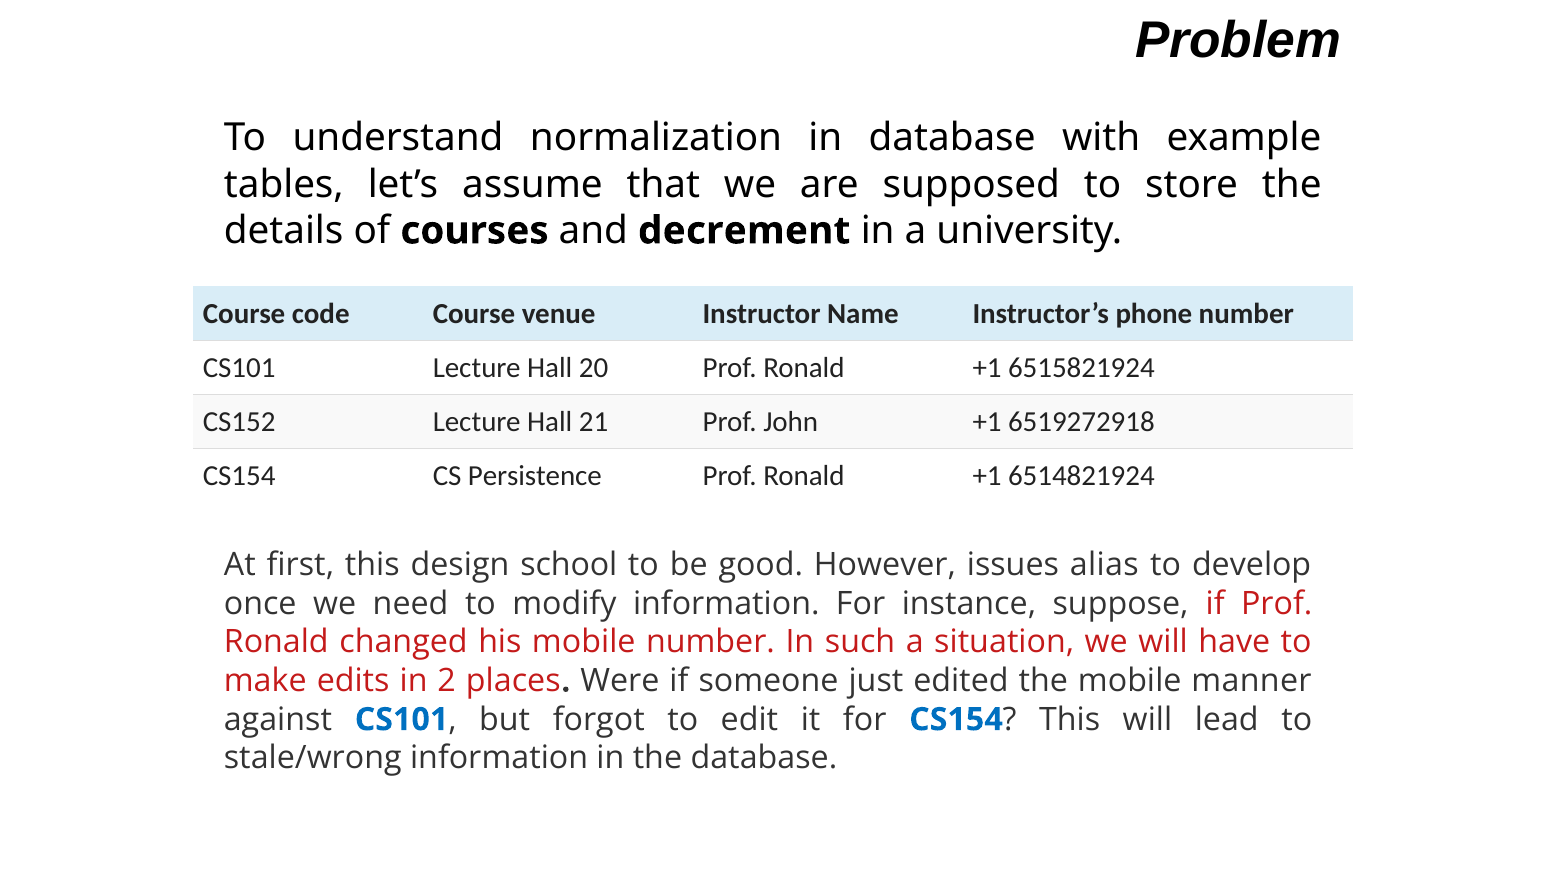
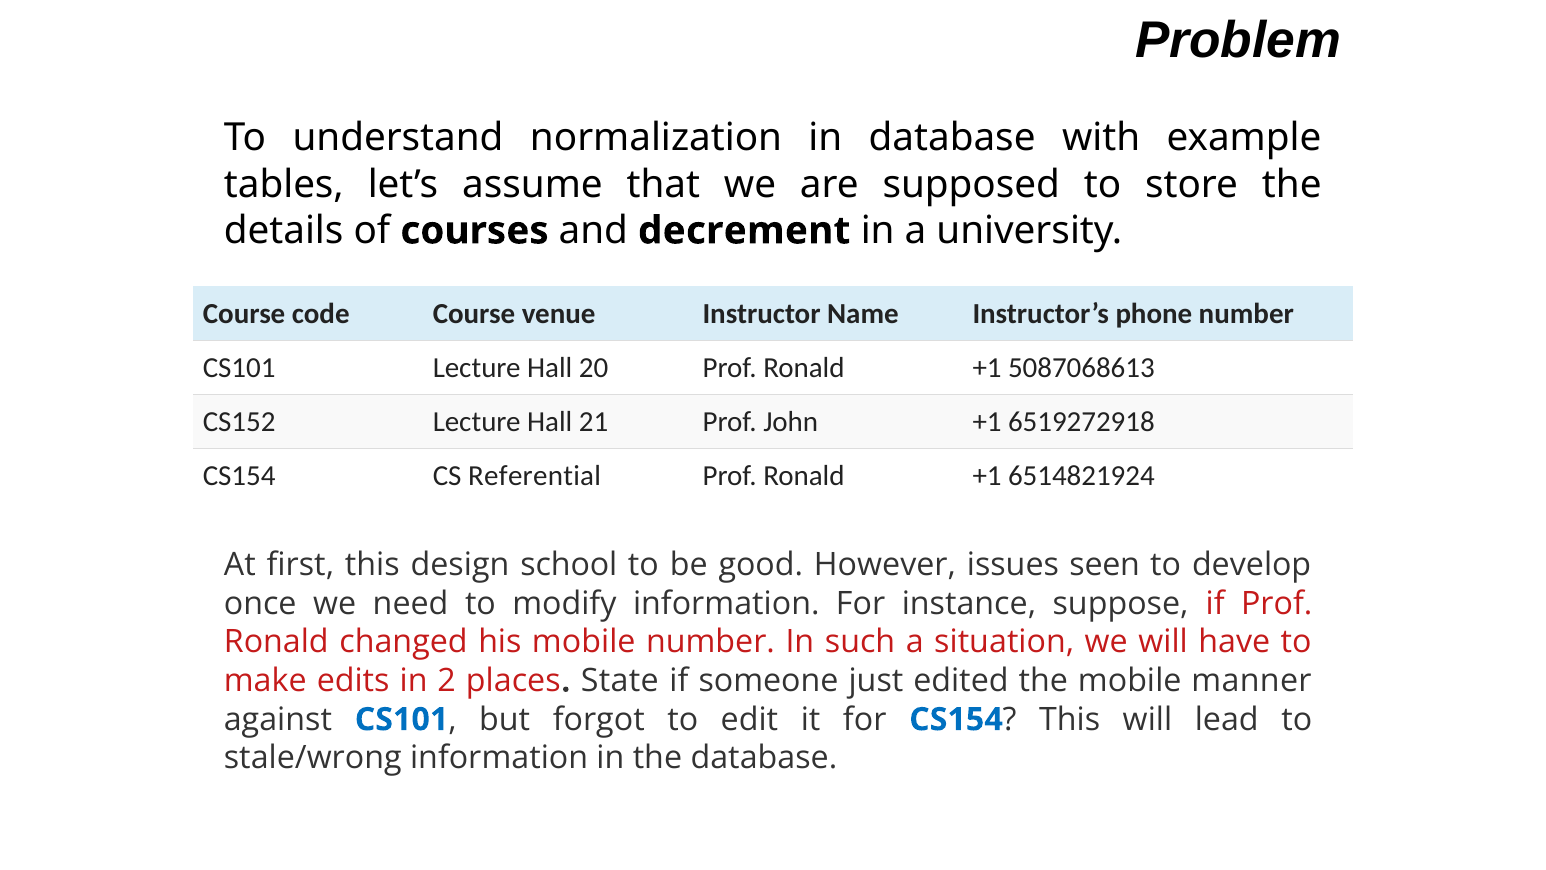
6515821924: 6515821924 -> 5087068613 (1081, 368)
Persistence: Persistence -> Referential (535, 476)
alias: alias -> seen (1105, 565)
Were: Were -> State (620, 681)
